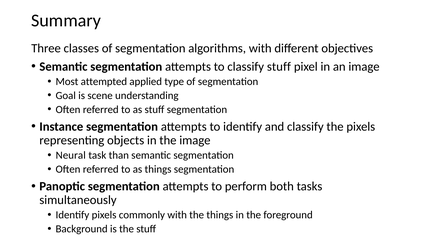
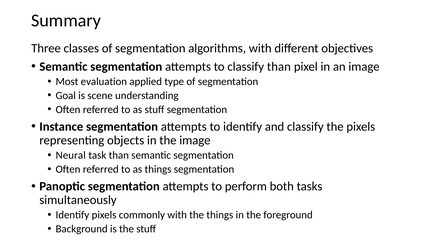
classify stuff: stuff -> than (279, 66)
attempted: attempted -> evaluation (104, 81)
